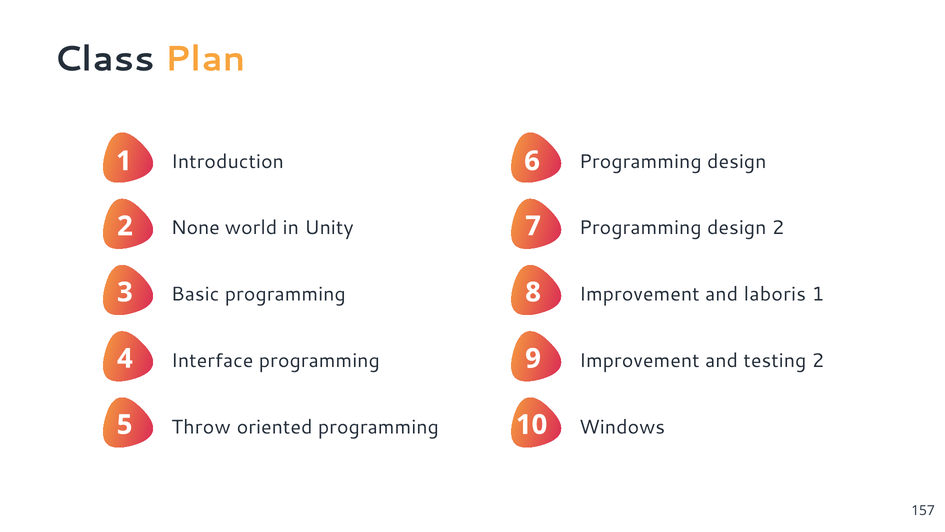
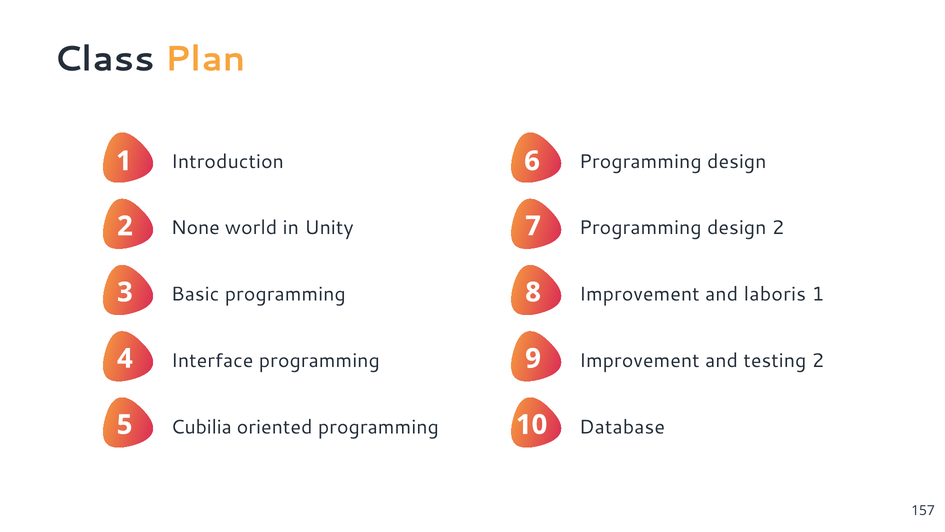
Throw: Throw -> Cubilia (201, 427)
Windows: Windows -> Database (622, 427)
